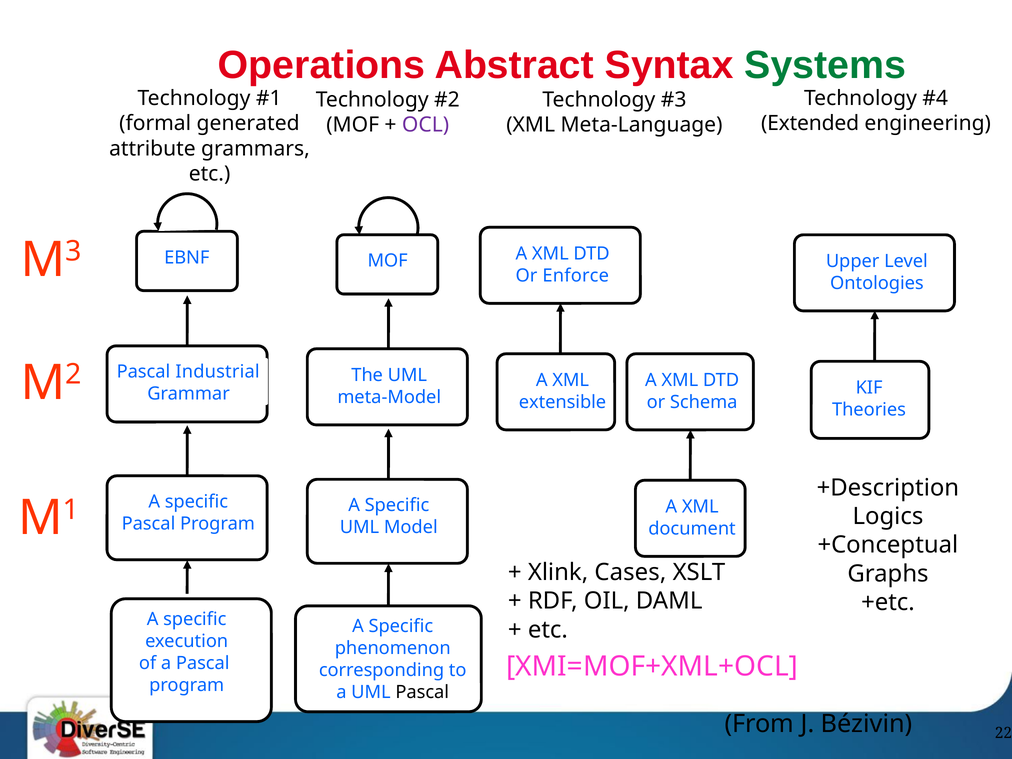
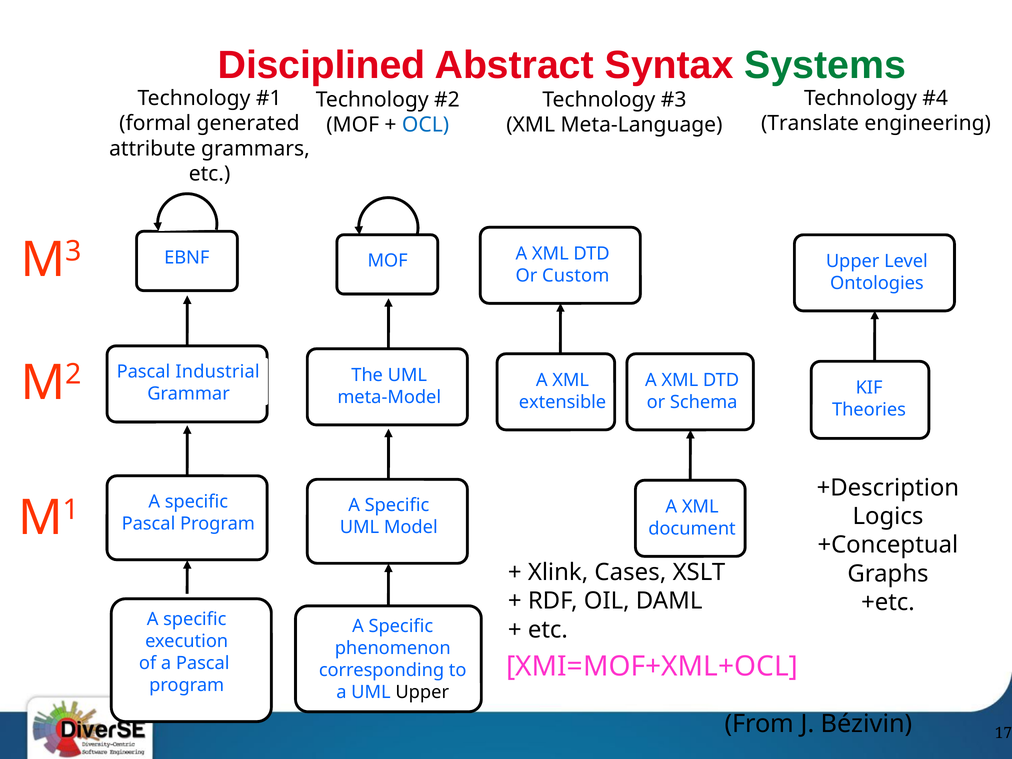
Operations: Operations -> Disciplined (322, 65)
Extended: Extended -> Translate (810, 123)
OCL colour: purple -> blue (426, 125)
Enforce: Enforce -> Custom (576, 276)
UML Pascal: Pascal -> Upper (422, 692)
22: 22 -> 17 (1003, 733)
